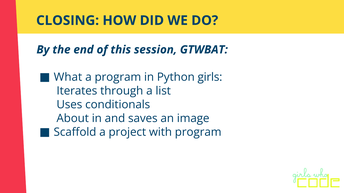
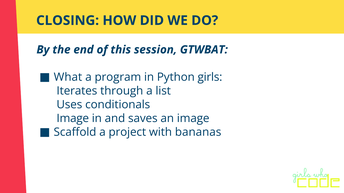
About: About -> Image (73, 119)
with program: program -> bananas (198, 132)
